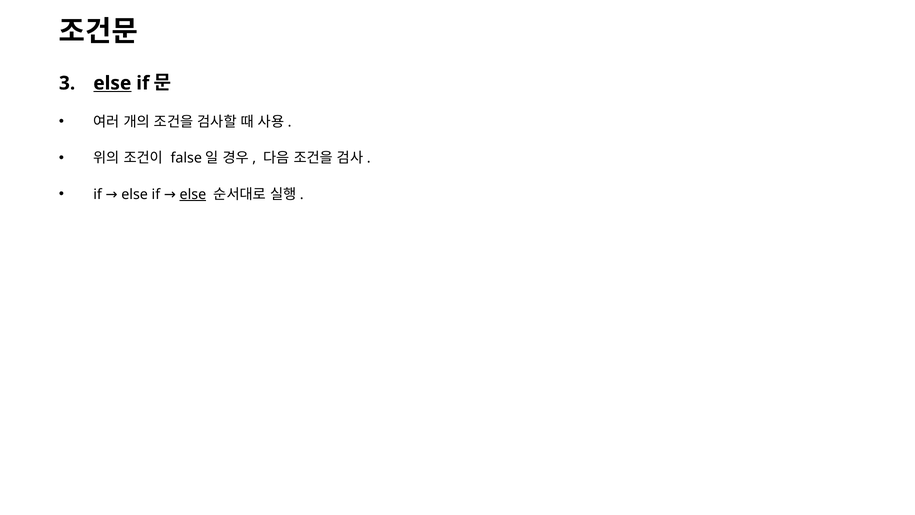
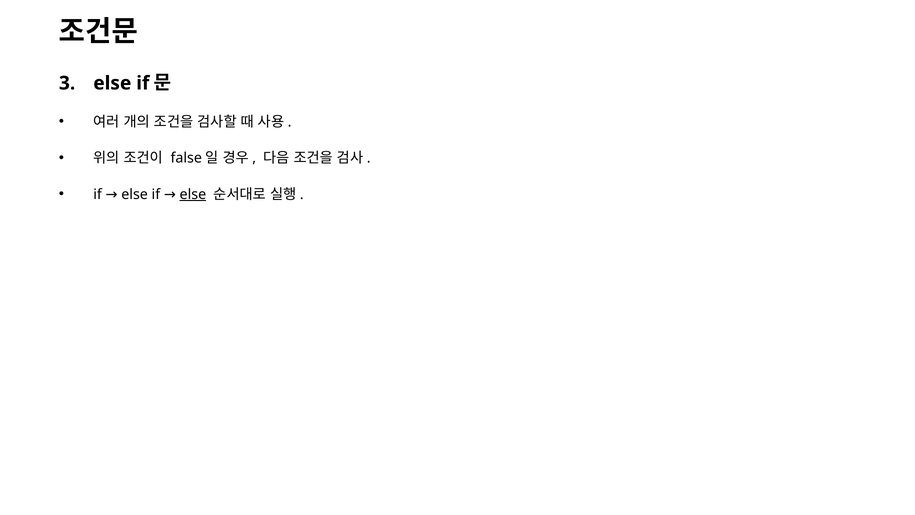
else underline: present -> none (112, 83)
